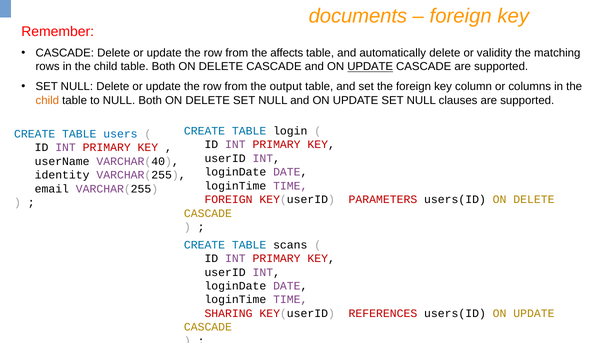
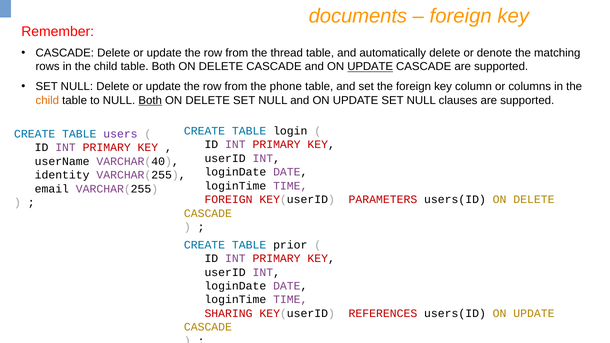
affects: affects -> thread (287, 53)
validity: validity -> denote (494, 53)
output: output -> phone (286, 87)
Both underline: none -> present (150, 100)
users colour: blue -> purple (120, 134)
scans: scans -> prior (290, 245)
